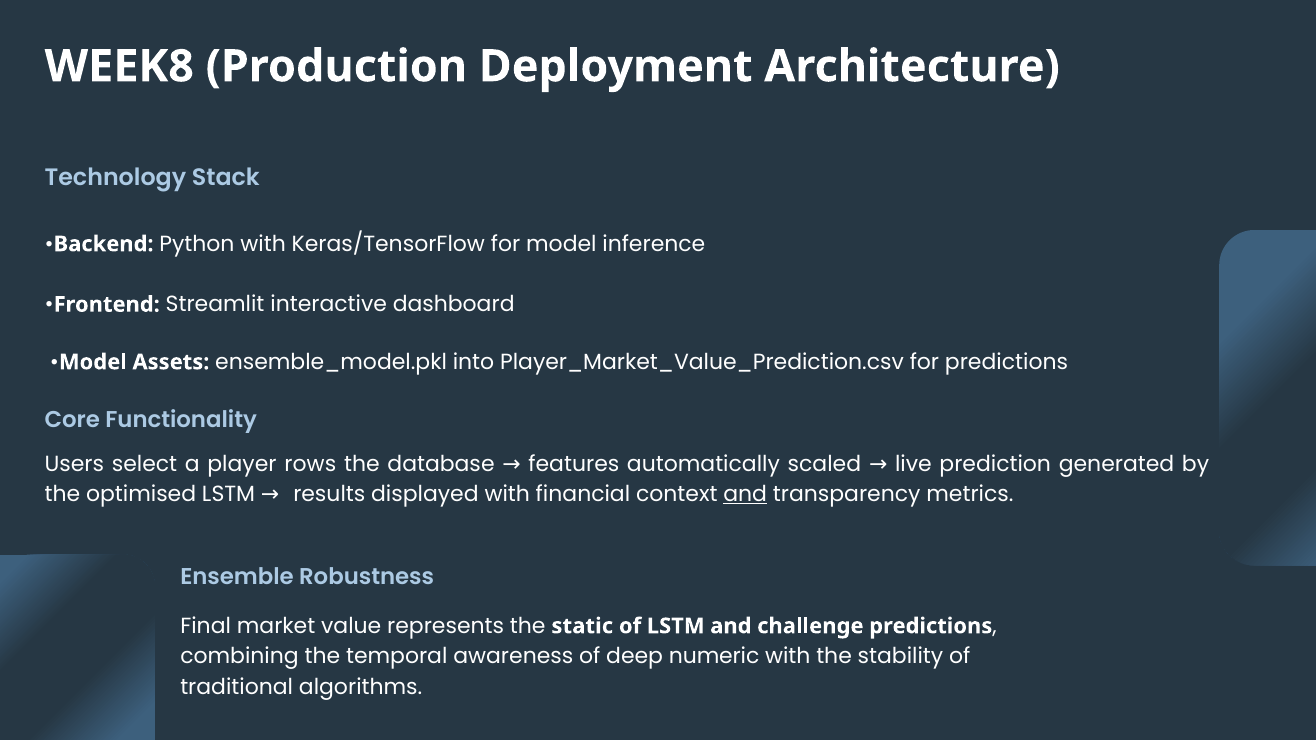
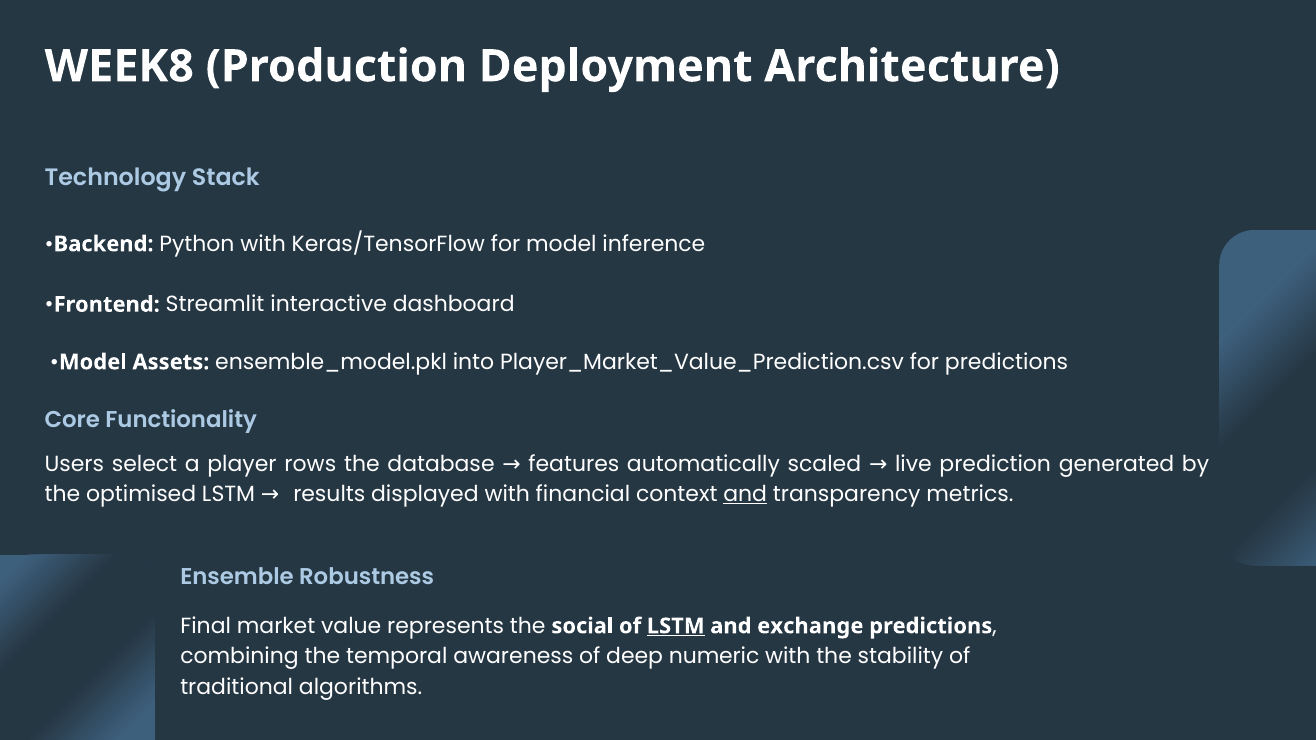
static: static -> social (582, 626)
LSTM underline: none -> present (676, 626)
challenge: challenge -> exchange (810, 626)
